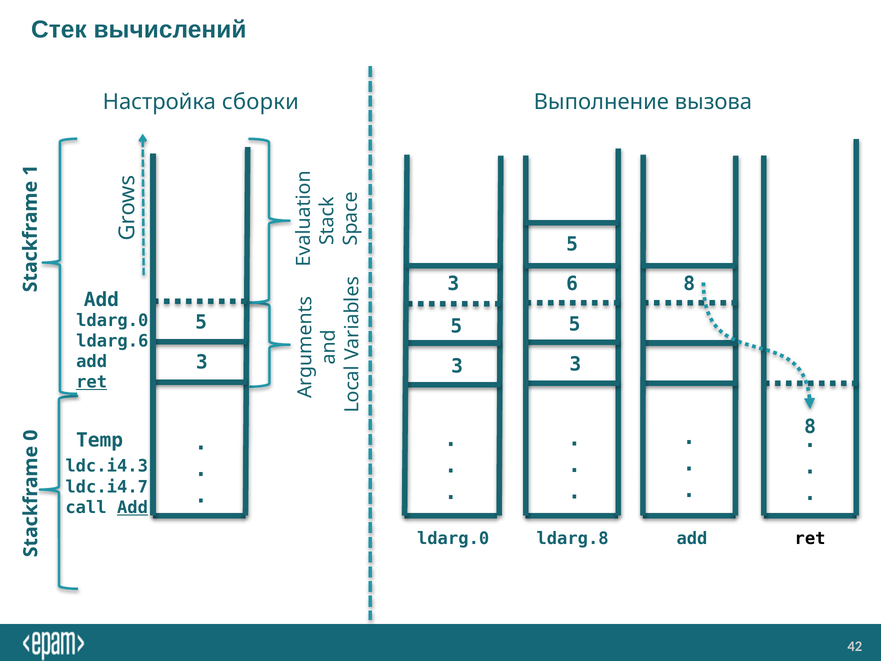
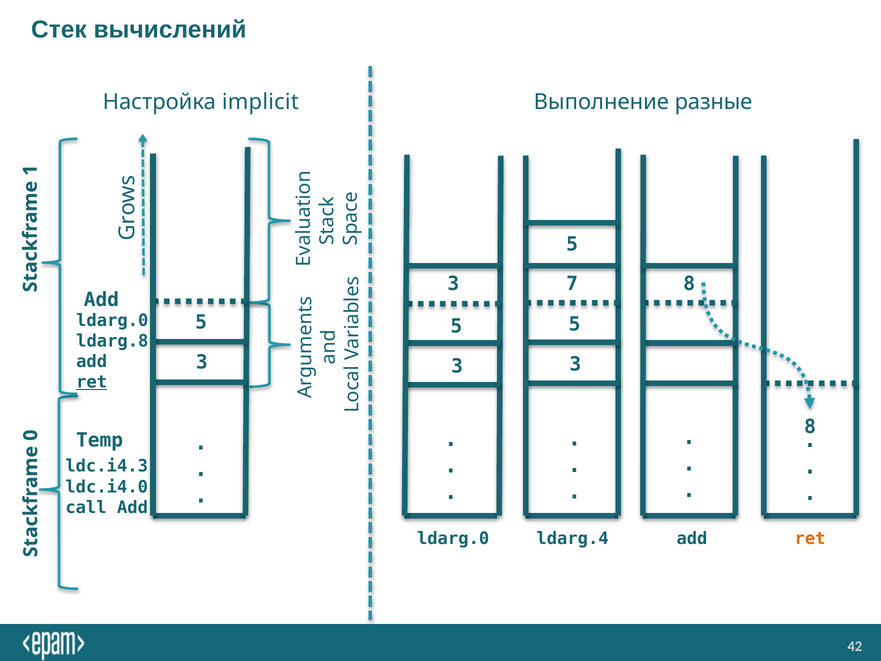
сборки: сборки -> implicit (260, 102)
вызова: вызова -> разные (714, 102)
6: 6 -> 7 (572, 284)
ldarg.6: ldarg.6 -> ldarg.8 (112, 341)
ldc.i4.7: ldc.i4.7 -> ldc.i4.0 (107, 487)
Add underline: present -> none (133, 507)
ldarg.8: ldarg.8 -> ldarg.4 (573, 538)
ret colour: black -> orange (810, 538)
